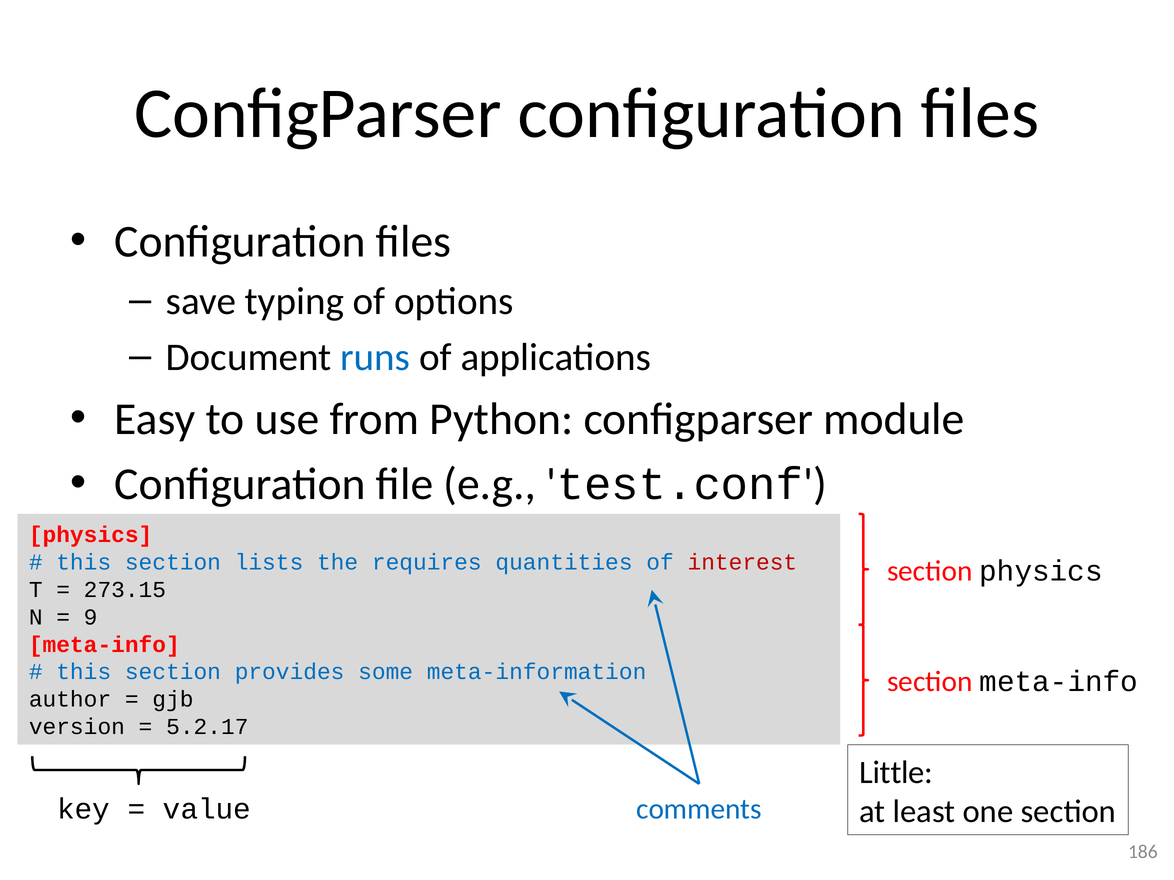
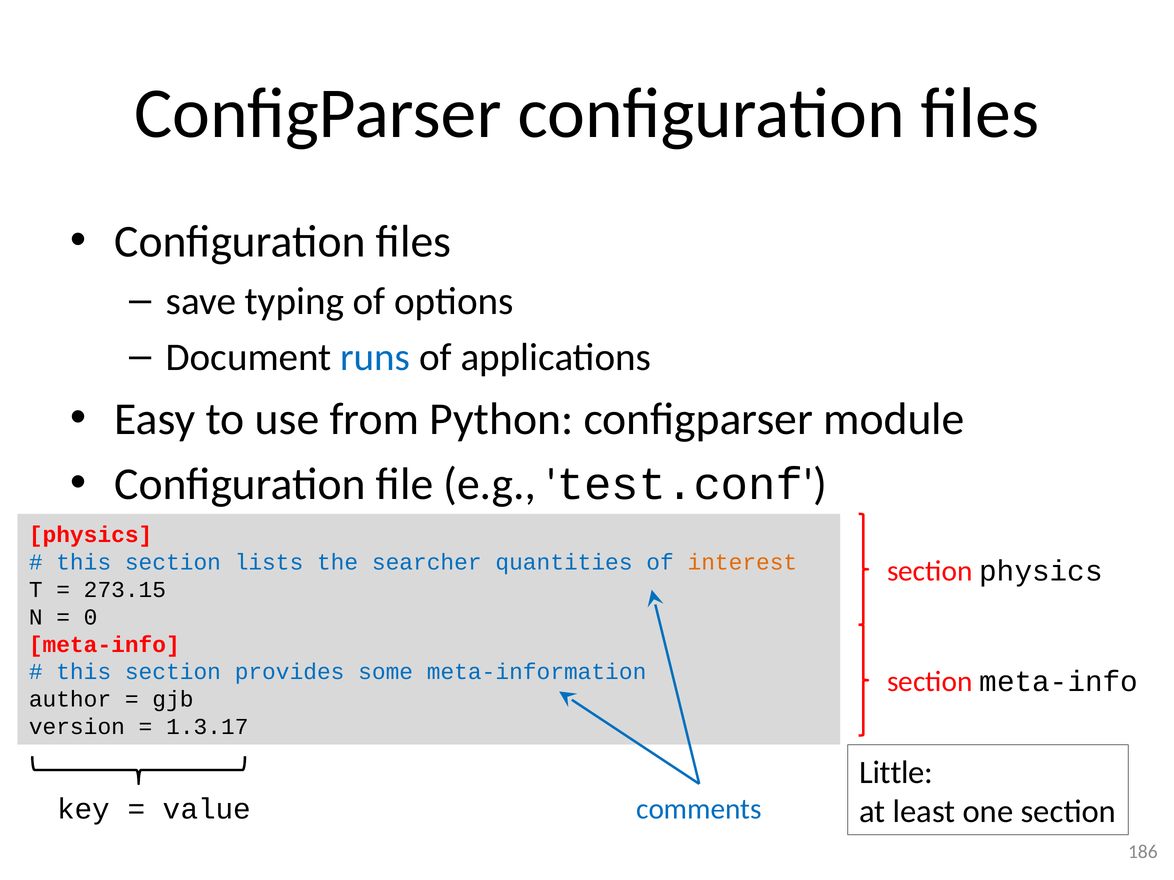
requires: requires -> searcher (427, 563)
interest colour: red -> orange (742, 563)
9: 9 -> 0 (91, 617)
5.2.17: 5.2.17 -> 1.3.17 (207, 727)
